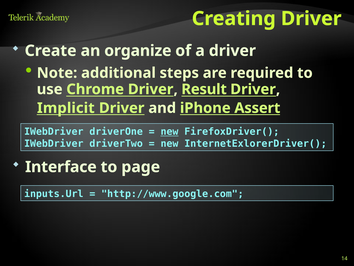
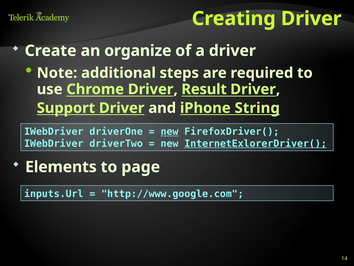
Implicit: Implicit -> Support (66, 108)
Assert: Assert -> String (257, 108)
InternetExlorerDriver( underline: none -> present (256, 143)
Interface: Interface -> Elements (61, 167)
